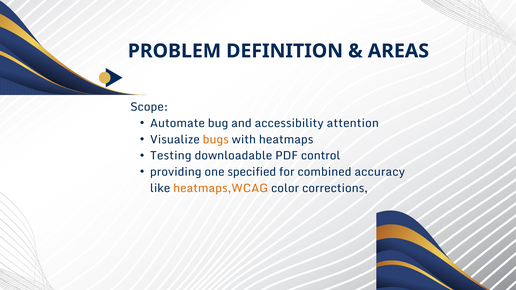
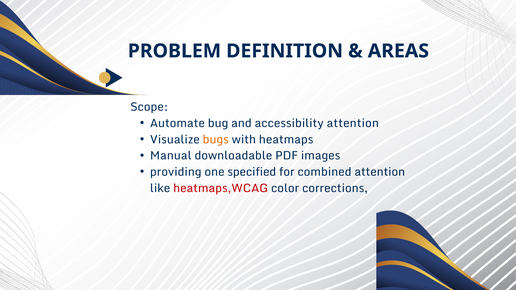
Testing: Testing -> Manual (171, 156)
control: control -> images (321, 156)
combined accuracy: accuracy -> attention (380, 172)
heatmaps,WCAG colour: orange -> red (221, 189)
